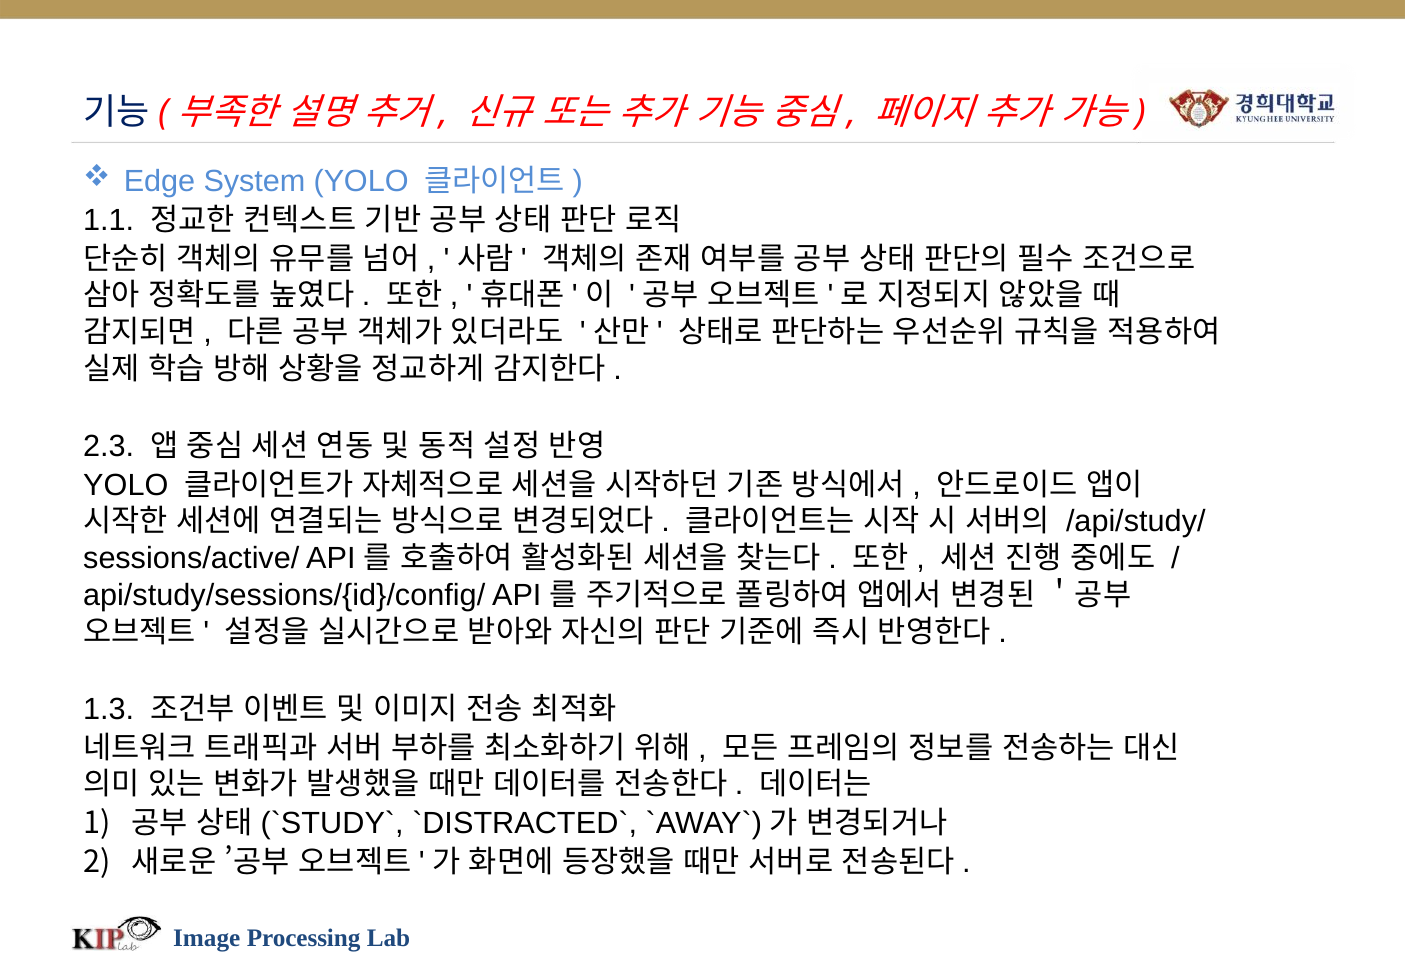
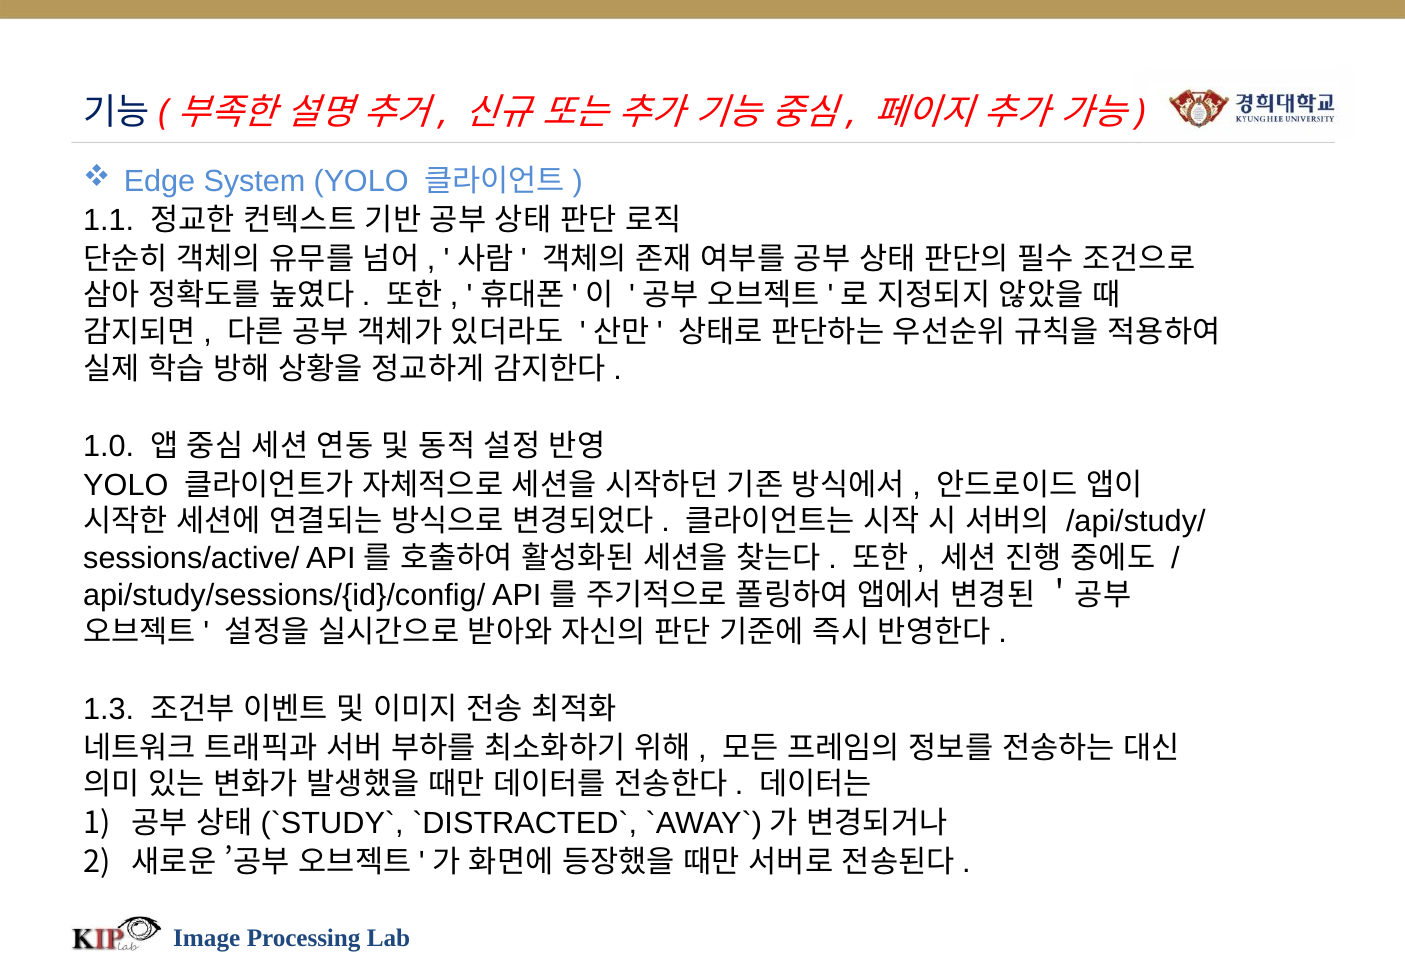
2.3: 2.3 -> 1.0 (109, 447)
